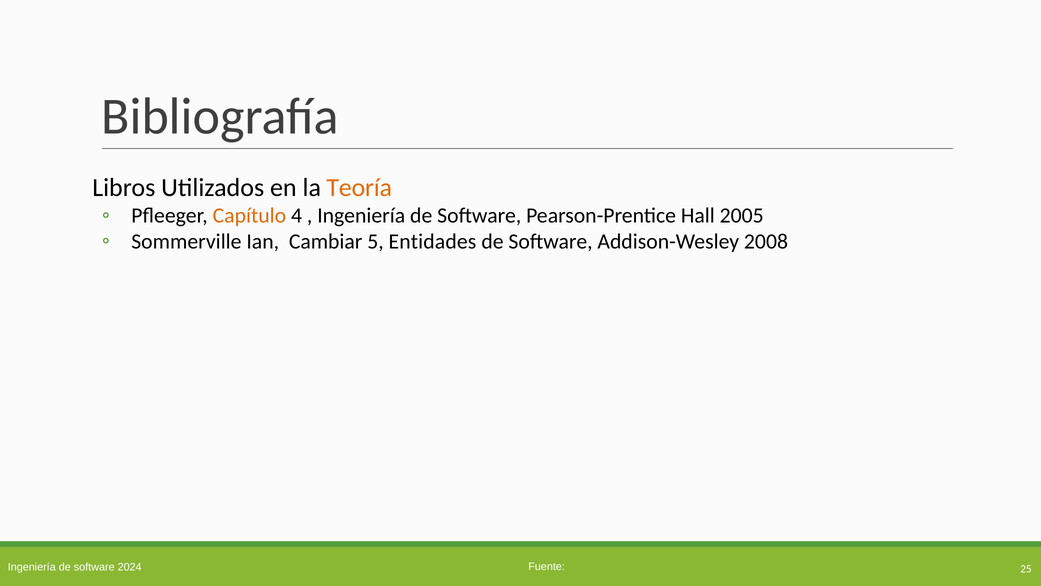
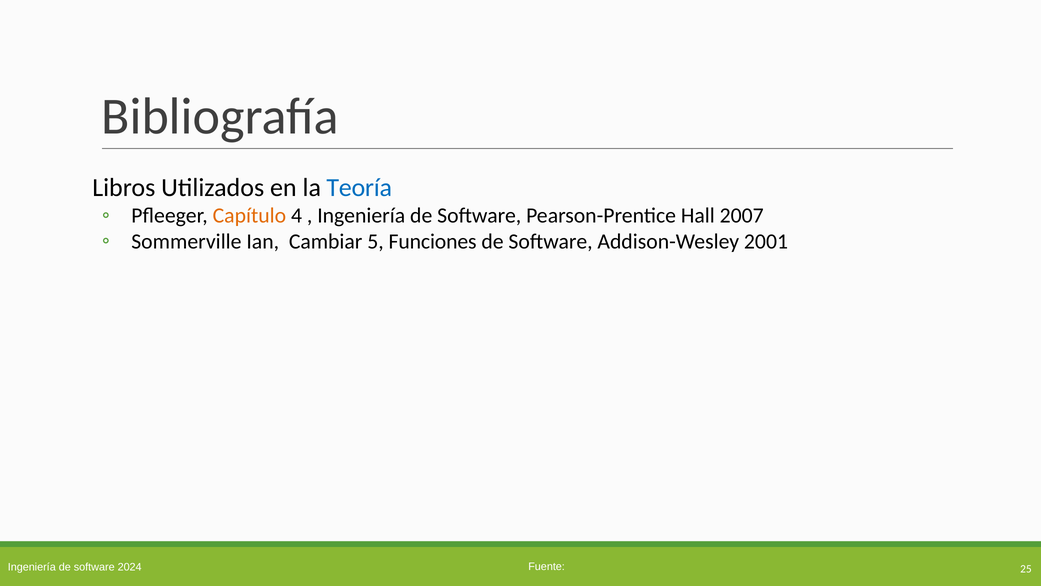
Teoría colour: orange -> blue (359, 188)
2005: 2005 -> 2007 (742, 216)
Entidades: Entidades -> Funciones (433, 241)
2008: 2008 -> 2001 (766, 241)
